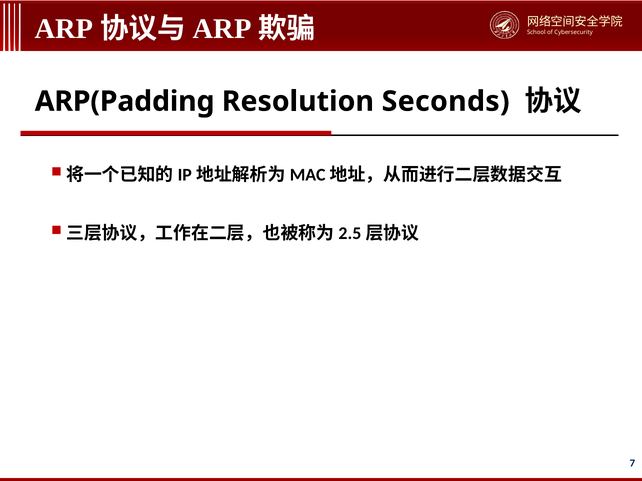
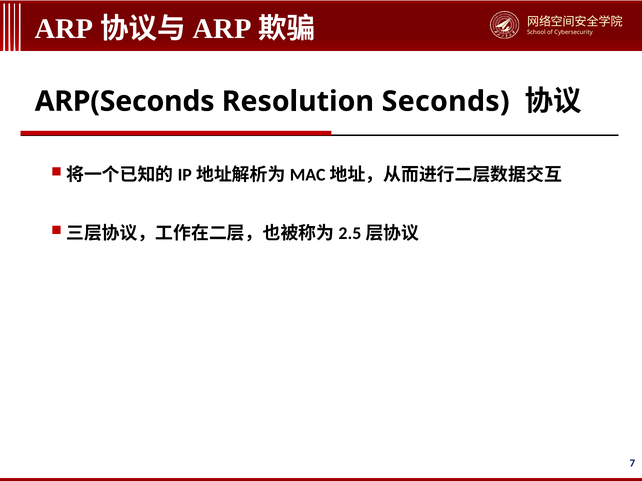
ARP(Padding: ARP(Padding -> ARP(Seconds (125, 101)
